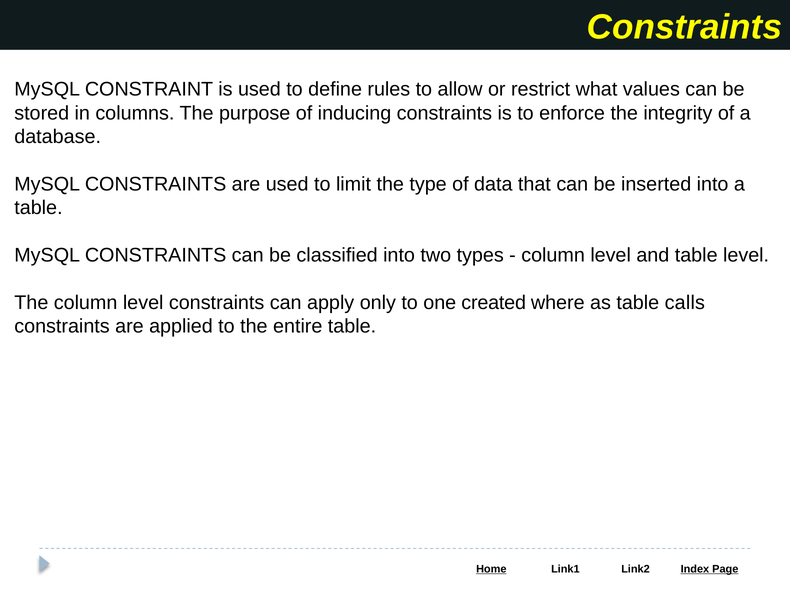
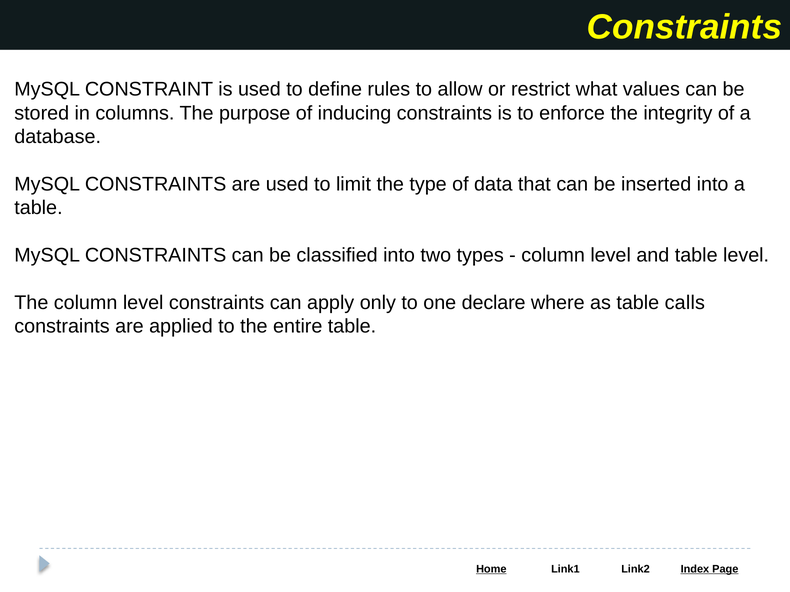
created: created -> declare (494, 303)
